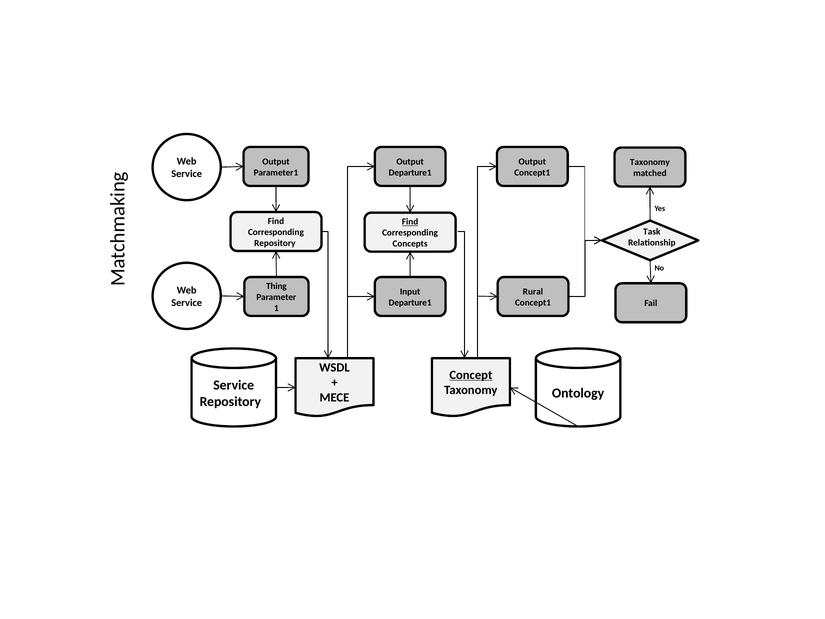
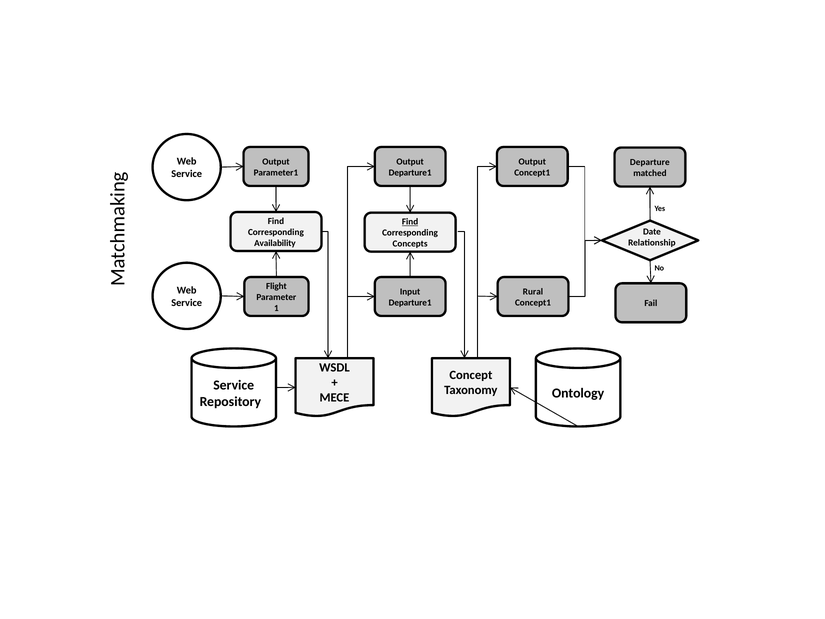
Taxonomy: Taxonomy -> Departure (650, 162)
Task: Task -> Date (652, 232)
Repository: Repository -> Availability (275, 243)
Thing: Thing -> Flight (276, 286)
Concept underline: present -> none (471, 375)
